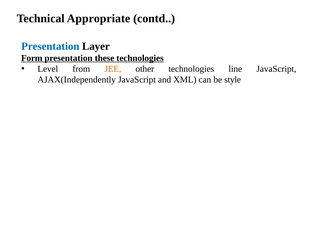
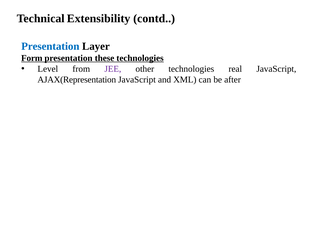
Appropriate: Appropriate -> Extensibility (99, 18)
JEE colour: orange -> purple (113, 69)
line: line -> real (235, 69)
AJAX(Independently: AJAX(Independently -> AJAX(Representation (77, 80)
style: style -> after (233, 80)
